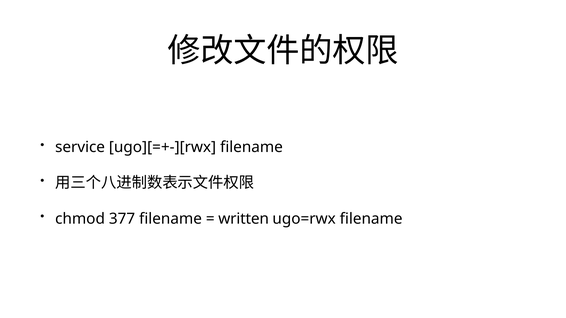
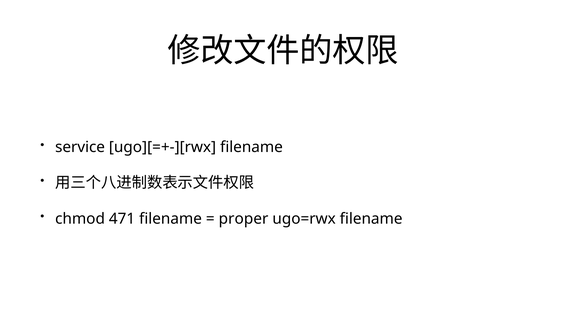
377: 377 -> 471 (122, 219)
written: written -> proper (243, 219)
